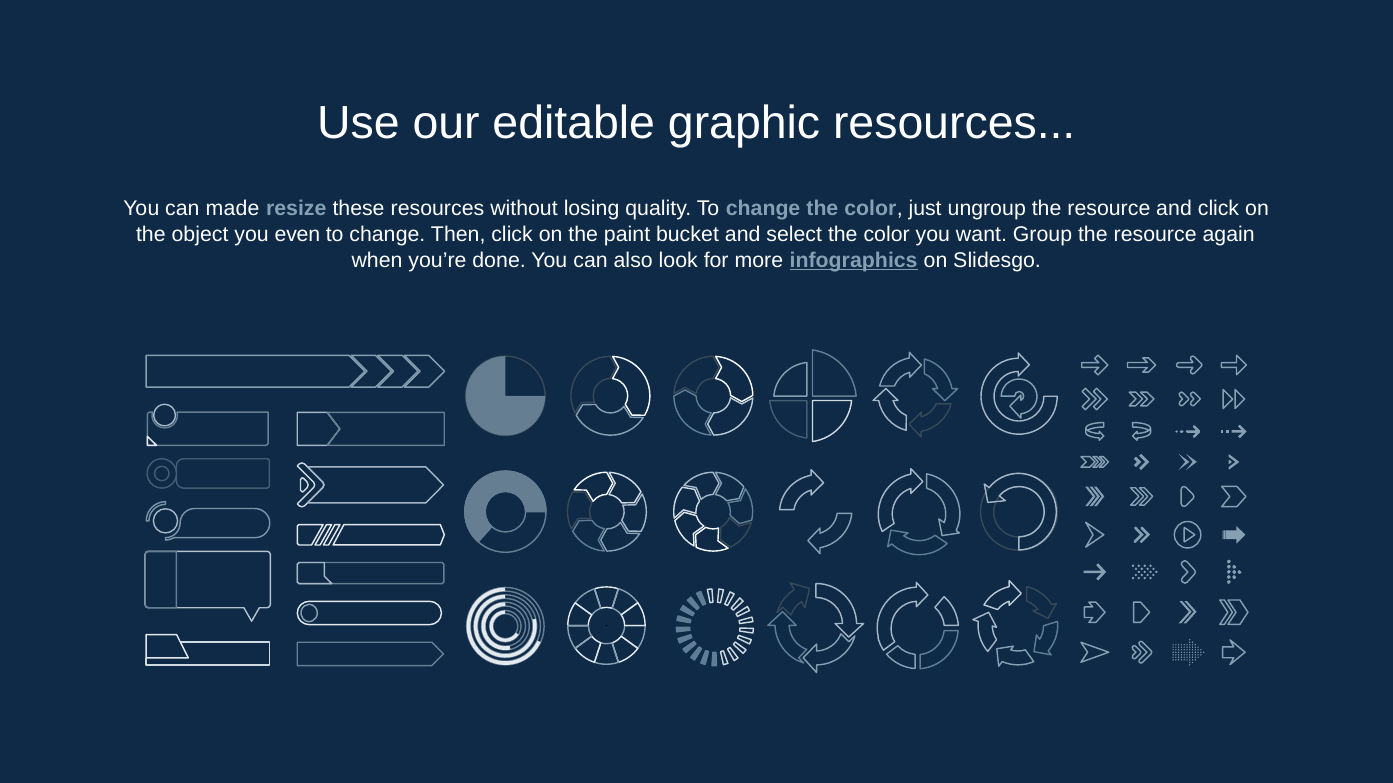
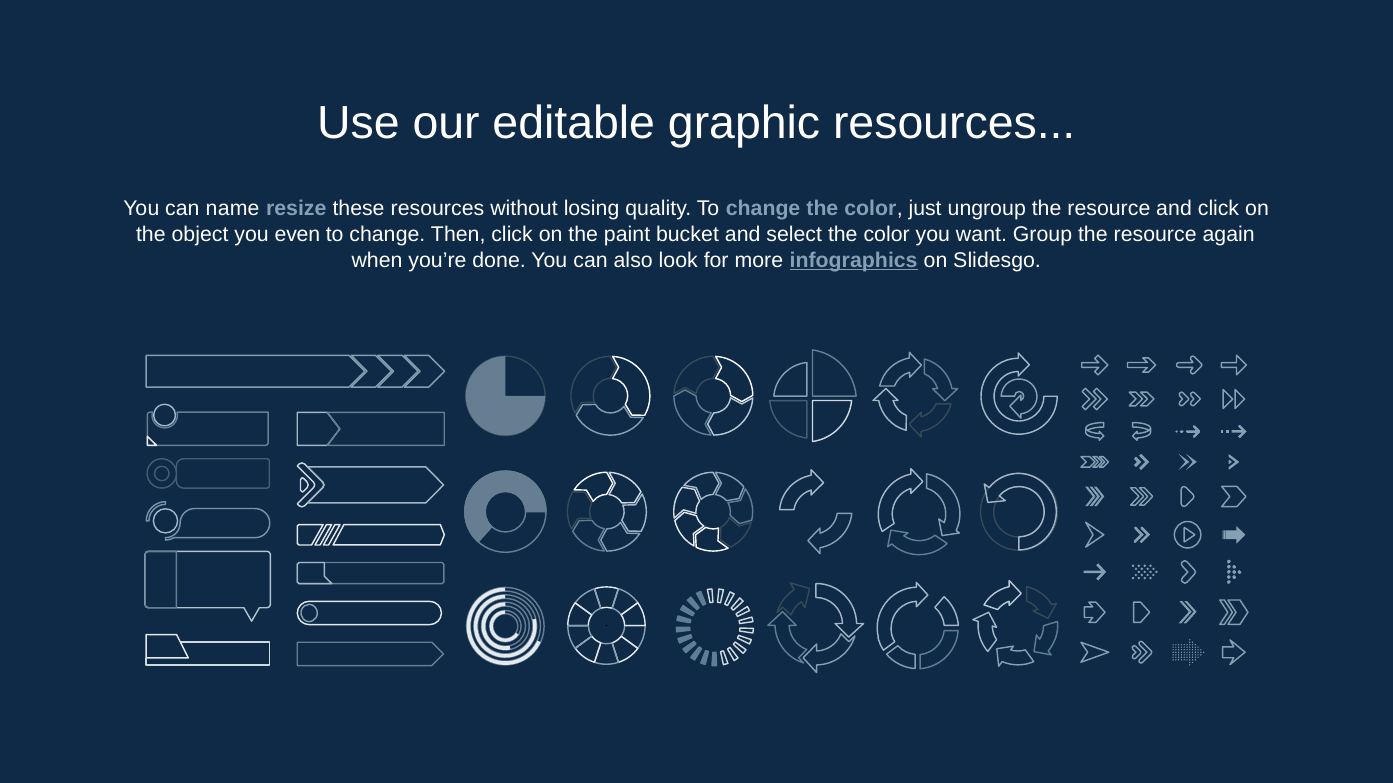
made: made -> name (233, 209)
